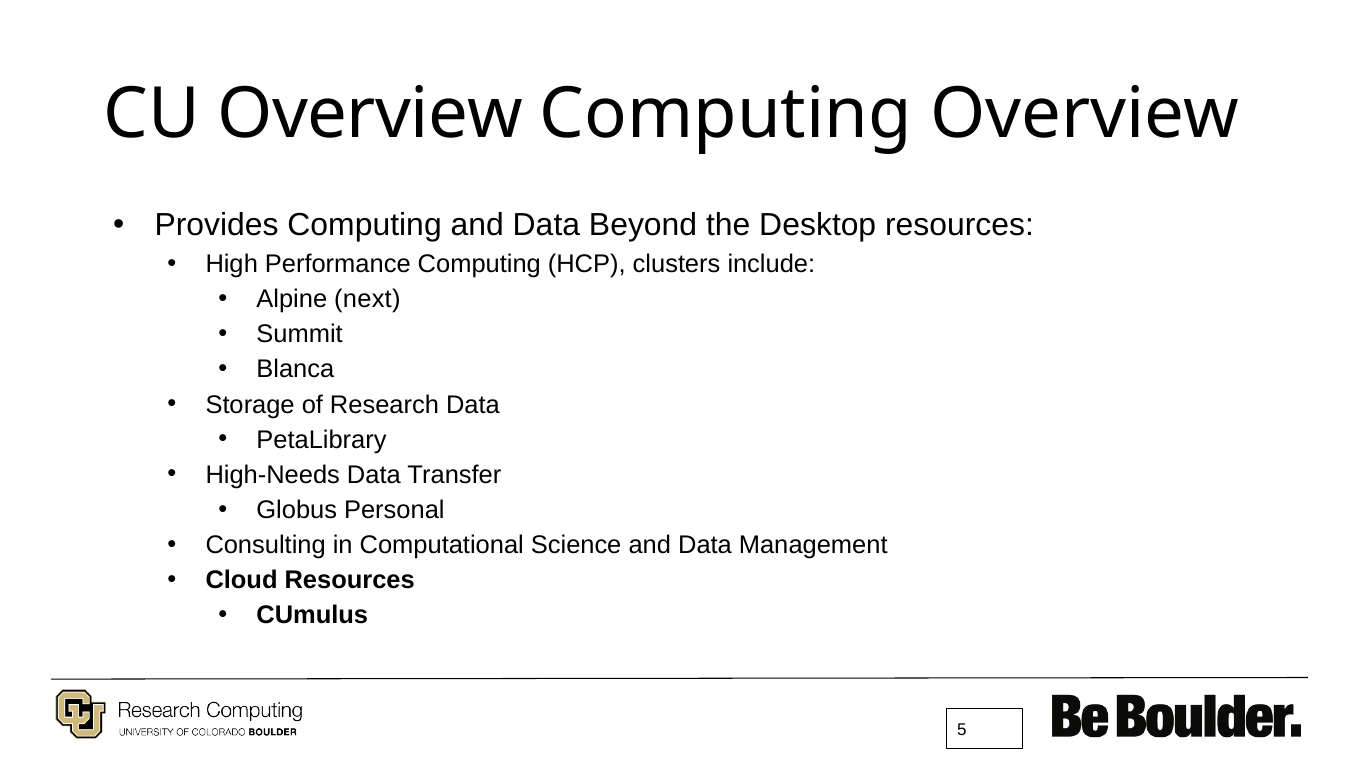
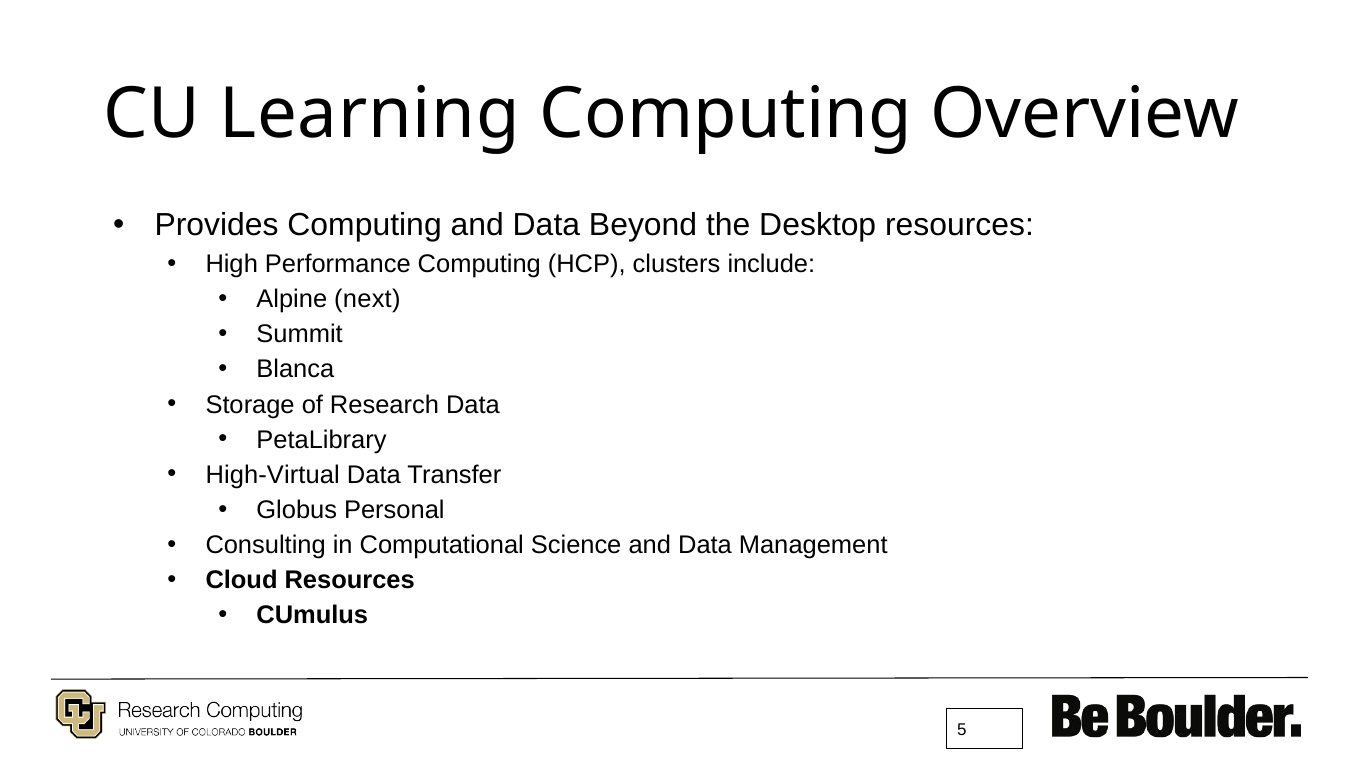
CU Overview: Overview -> Learning (370, 114)
High-Needs: High-Needs -> High-Virtual (273, 475)
